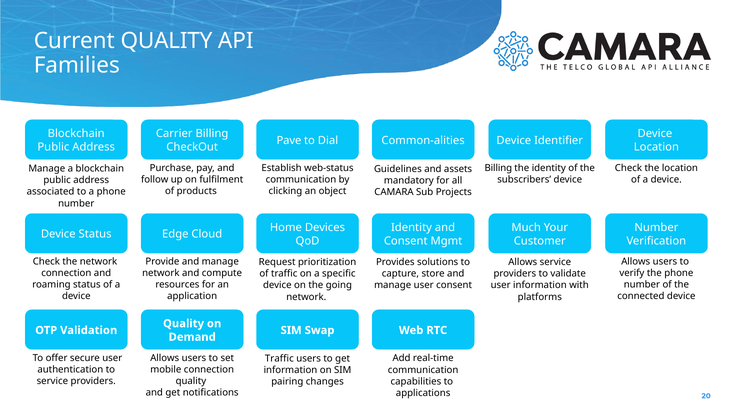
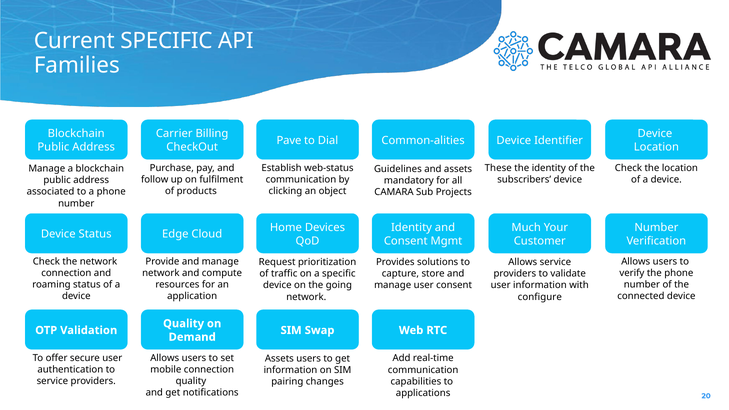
Current QUALITY: QUALITY -> SPECIFIC (166, 41)
Billing: Billing -> These (498, 168)
platforms: platforms -> configure (540, 297)
Traffic: Traffic -> Assets (279, 359)
